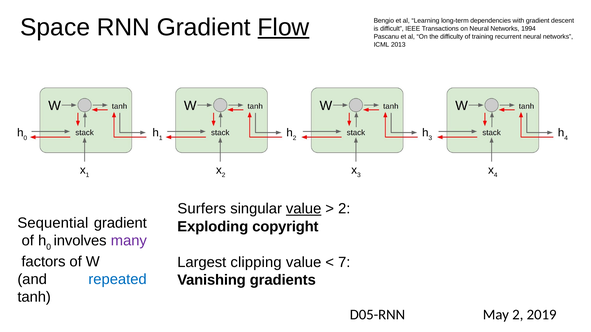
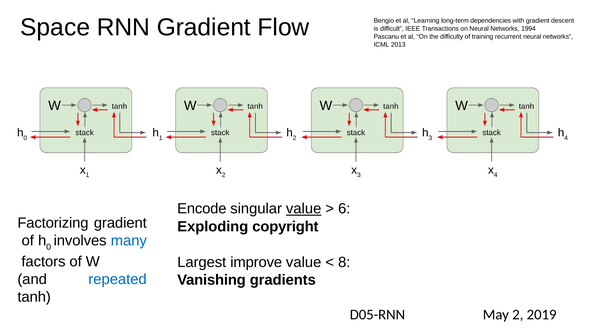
Flow underline: present -> none (284, 27)
Surfers: Surfers -> Encode (202, 209)
2: 2 -> 6 (344, 209)
Sequential: Sequential -> Factorizing (53, 223)
many colour: purple -> blue (129, 241)
clipping: clipping -> improve (256, 263)
7: 7 -> 8 (344, 263)
